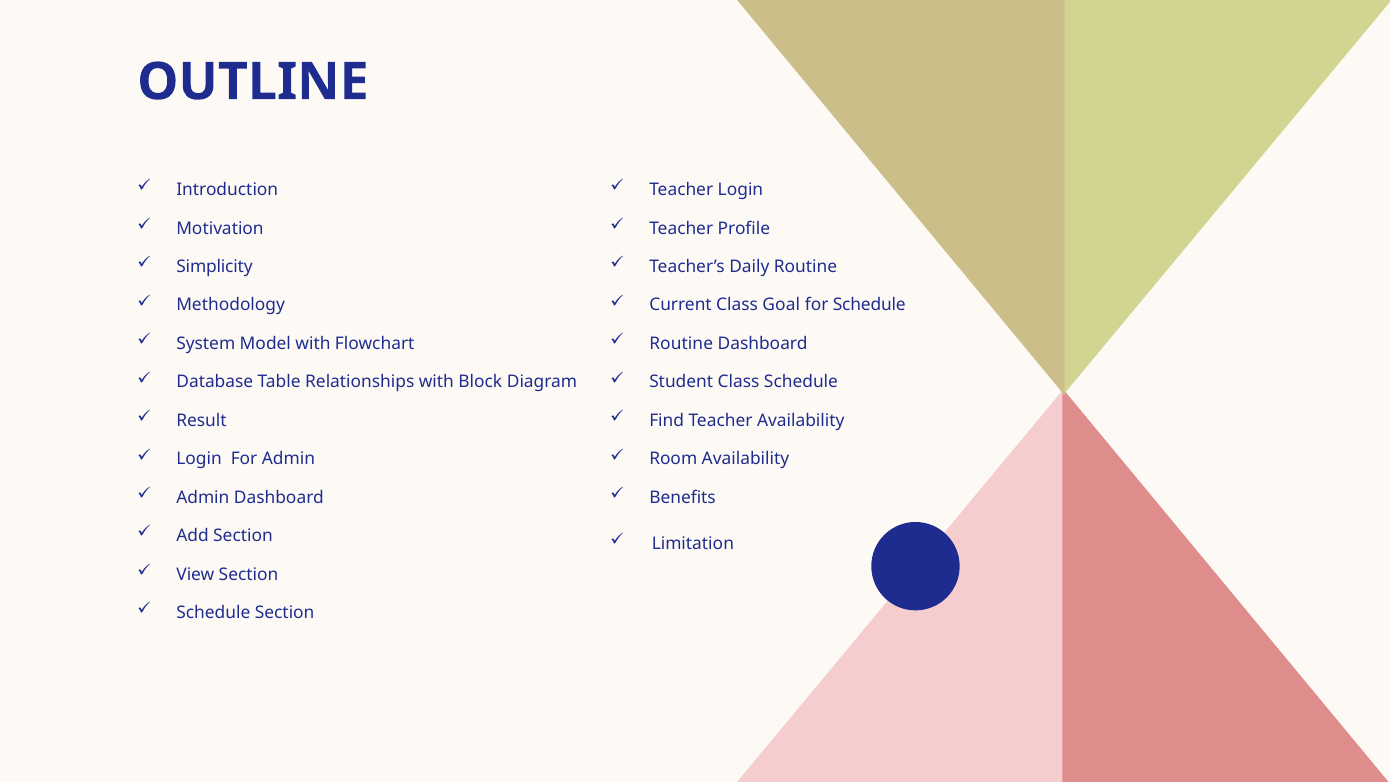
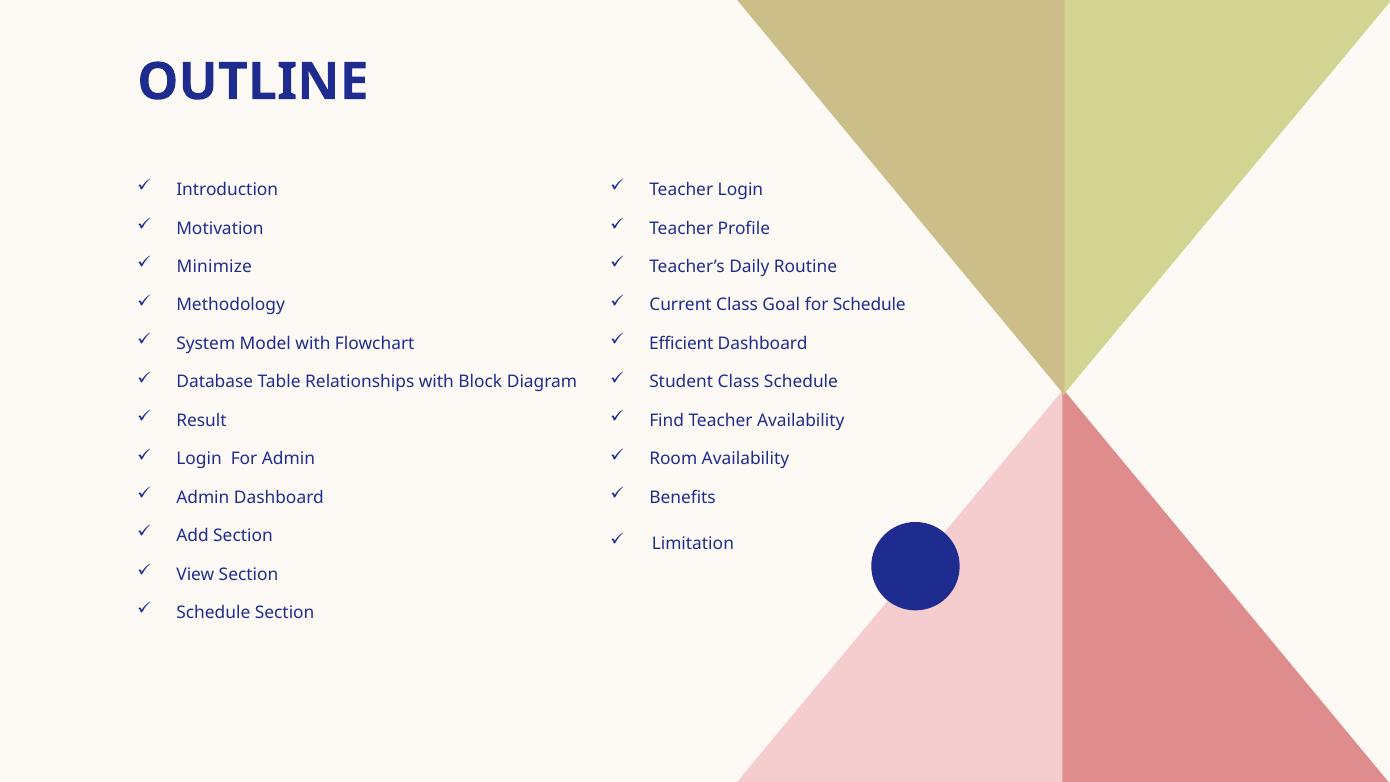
Simplicity: Simplicity -> Minimize (214, 267)
Routine: Routine -> Efficient (681, 344)
